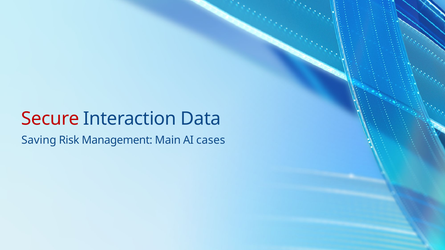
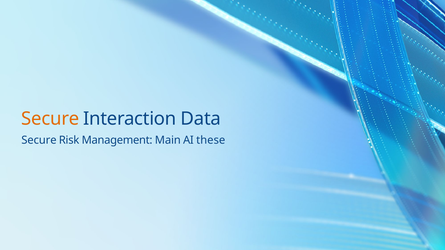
Secure colour: red -> orange (50, 119)
Saving: Saving -> Secure (39, 140)
cases: cases -> these (211, 140)
